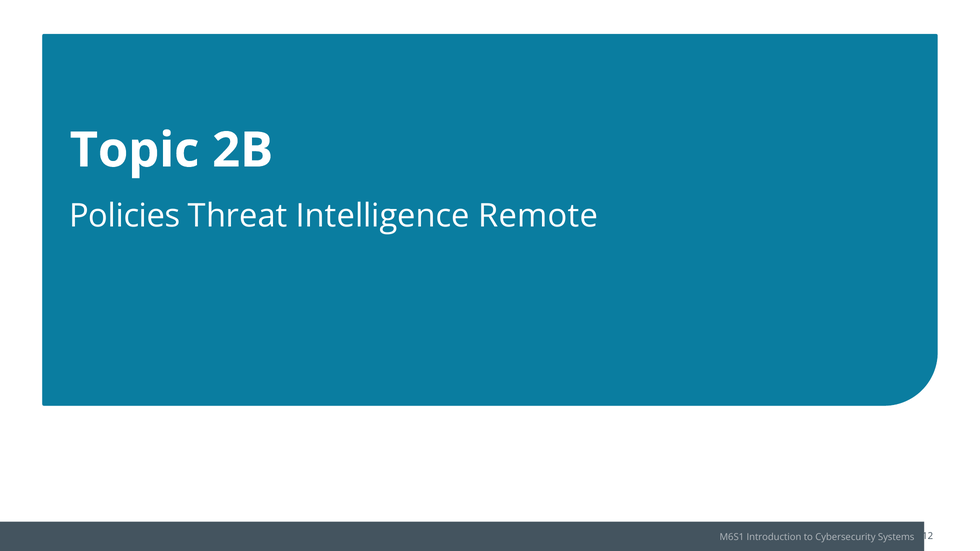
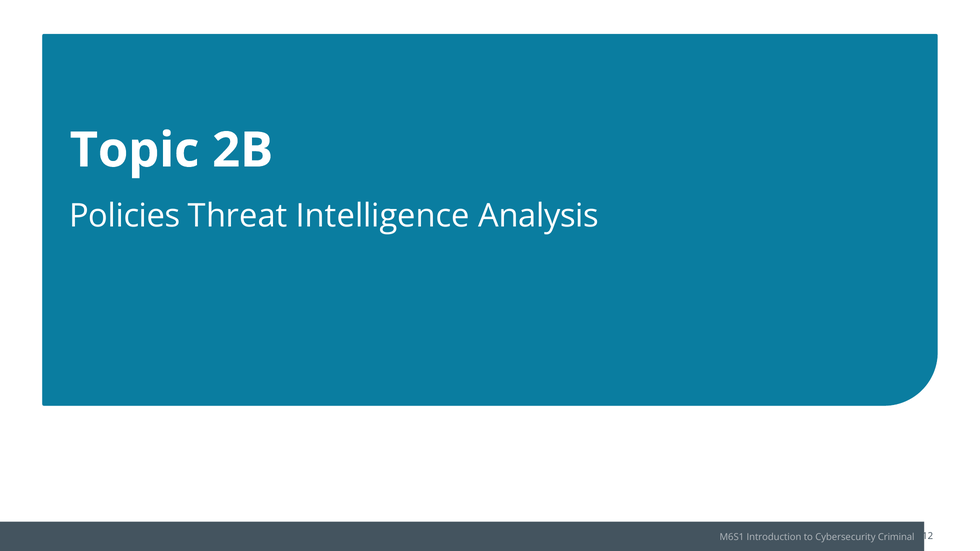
Remote: Remote -> Analysis (539, 216)
Systems: Systems -> Criminal (896, 537)
